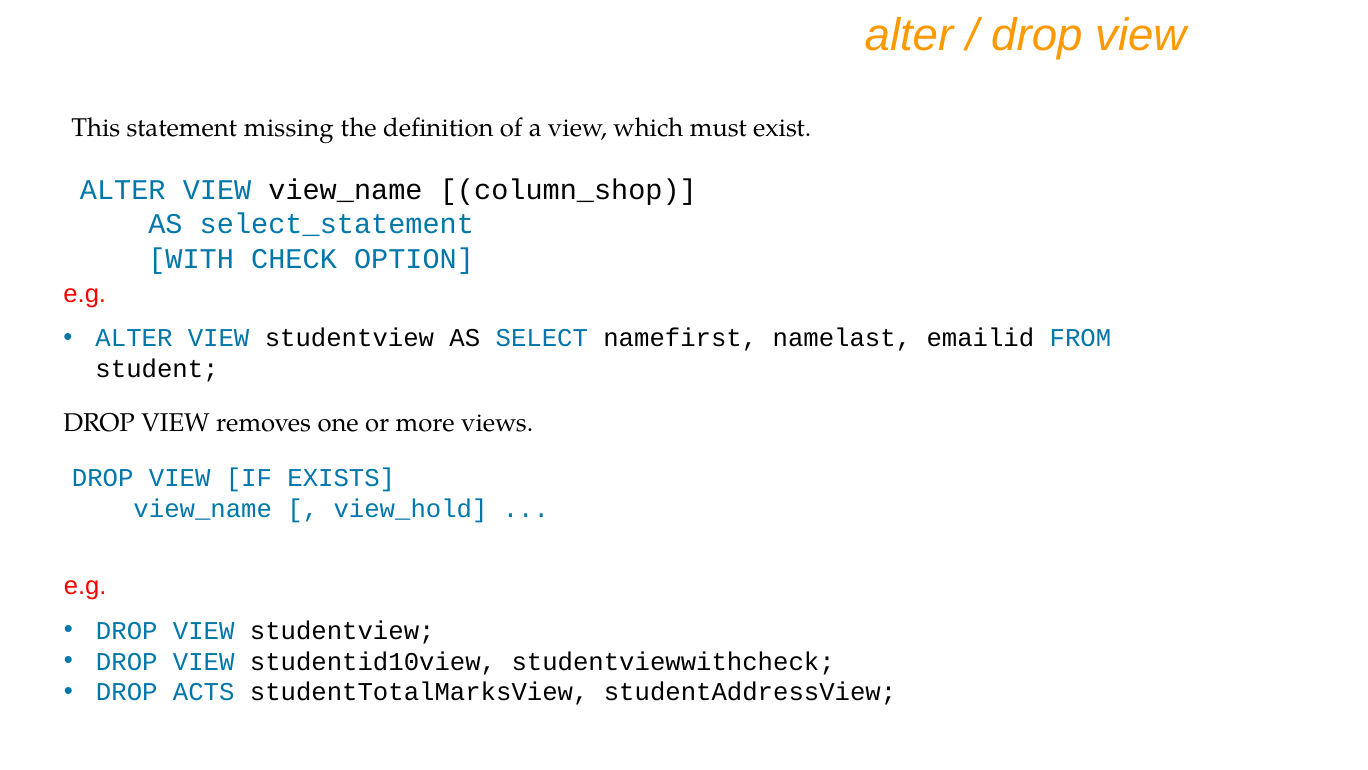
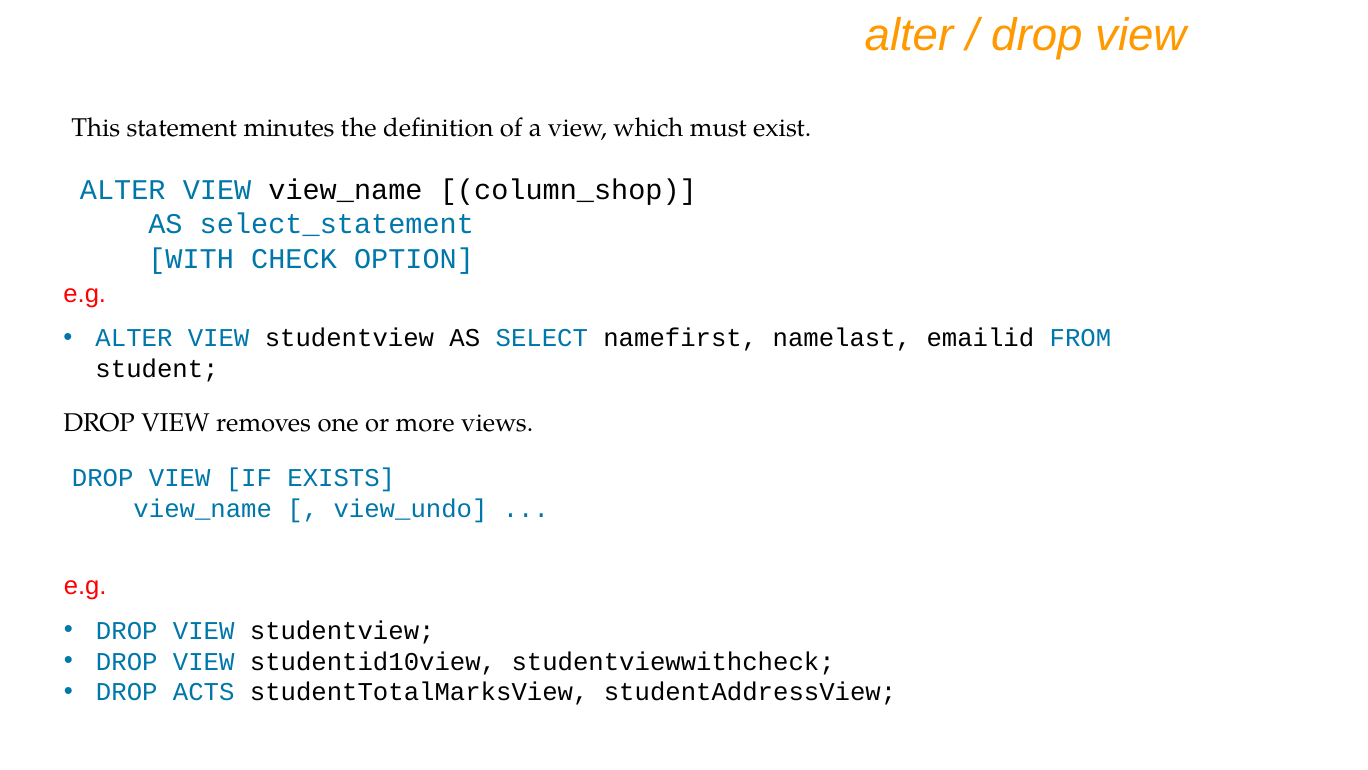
missing: missing -> minutes (289, 128)
view_hold: view_hold -> view_undo (411, 509)
